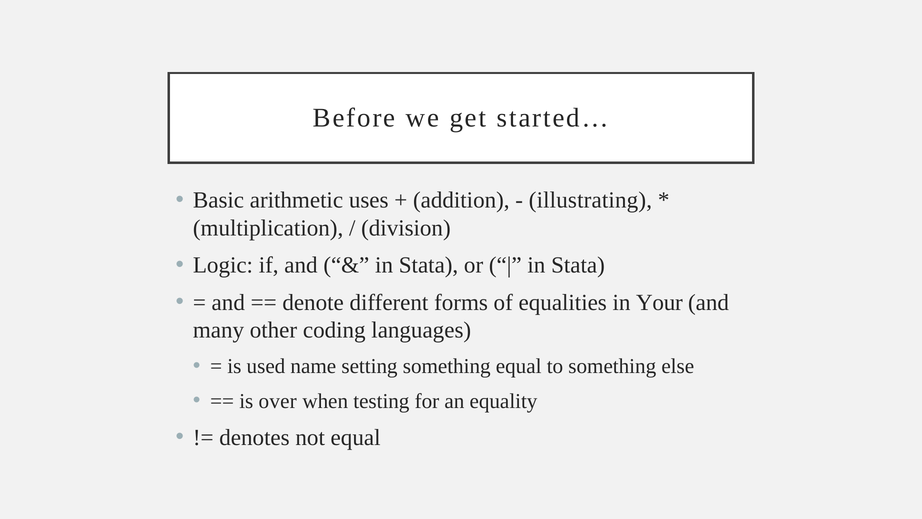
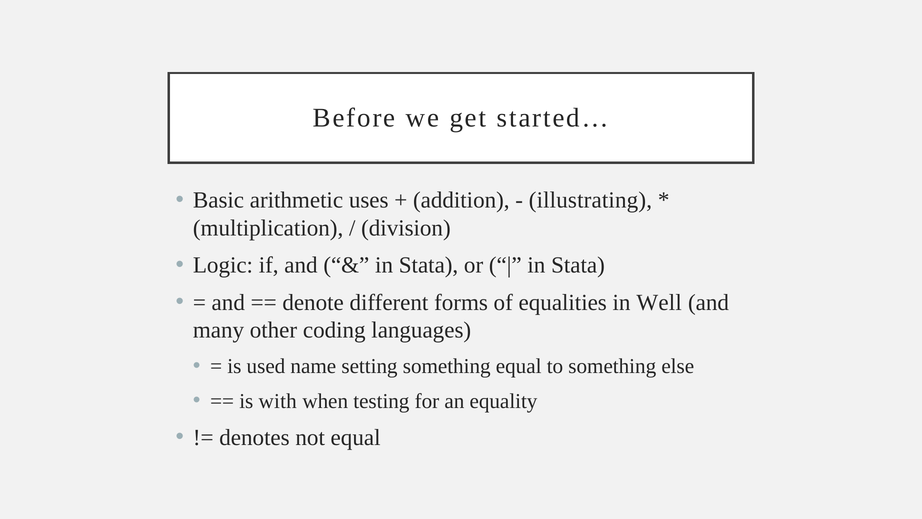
Your: Your -> Well (659, 302)
over: over -> with (278, 401)
